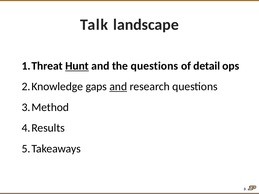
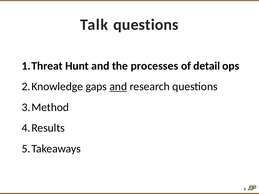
Talk landscape: landscape -> questions (146, 25)
Hunt underline: present -> none (77, 66)
the questions: questions -> processes (154, 66)
